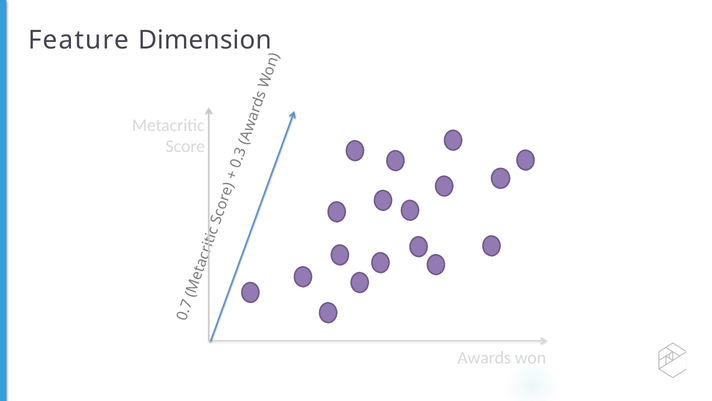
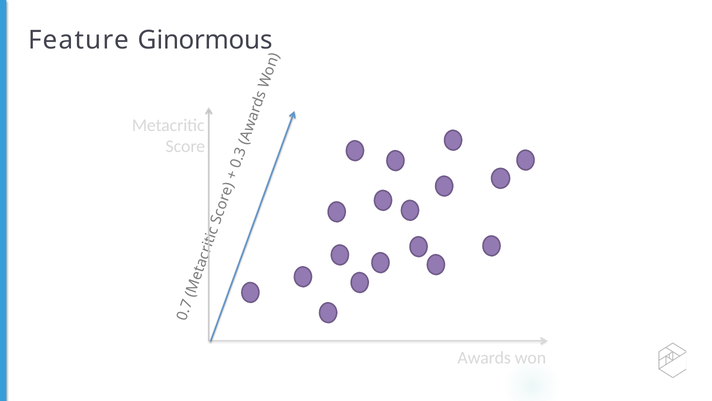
Dimension: Dimension -> Ginormous (205, 40)
